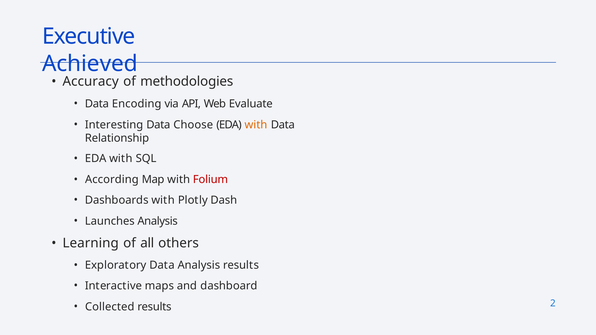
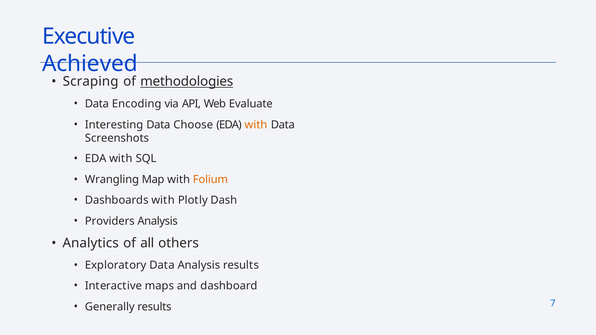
Accuracy: Accuracy -> Scraping (91, 82)
methodologies underline: none -> present (187, 82)
Relationship: Relationship -> Screenshots (117, 138)
According: According -> Wrangling (112, 180)
Folium colour: red -> orange (210, 180)
Launches: Launches -> Providers (110, 221)
Learning: Learning -> Analytics (91, 243)
Collected: Collected -> Generally (110, 307)
2: 2 -> 7 (553, 303)
